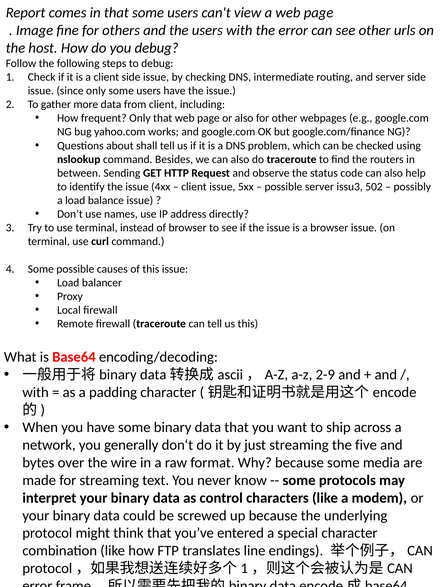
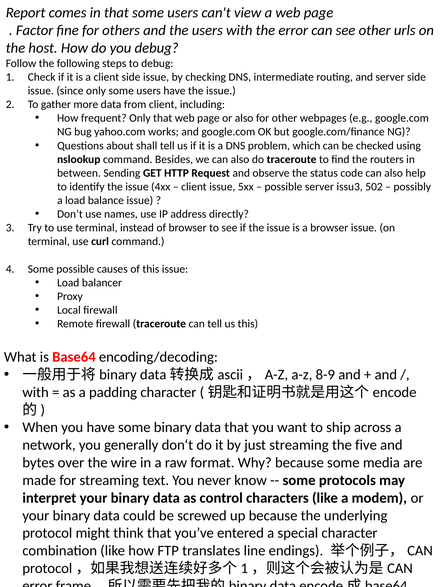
Image: Image -> Factor (35, 30)
2-9: 2-9 -> 8-9 (325, 374)
